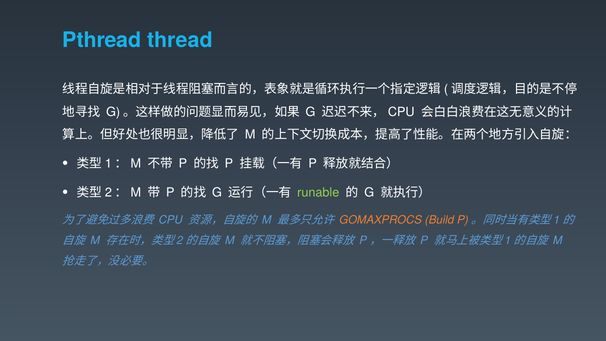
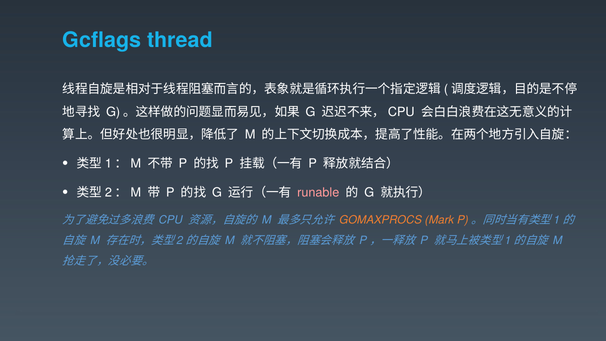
Pthread: Pthread -> Gcflags (102, 40)
runable colour: light green -> pink (318, 193)
Build: Build -> Mark (440, 220)
